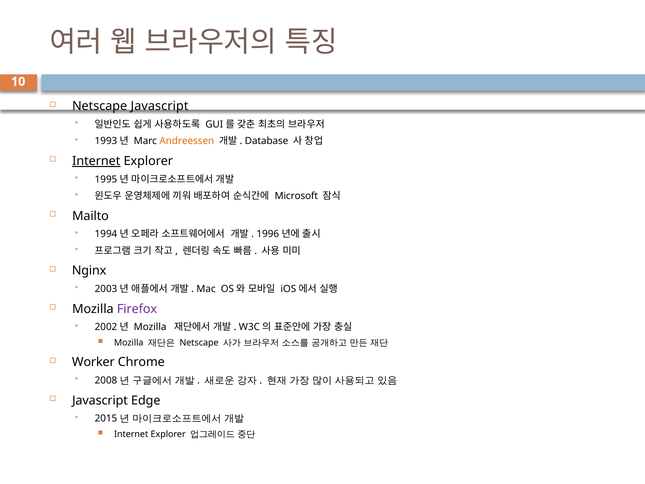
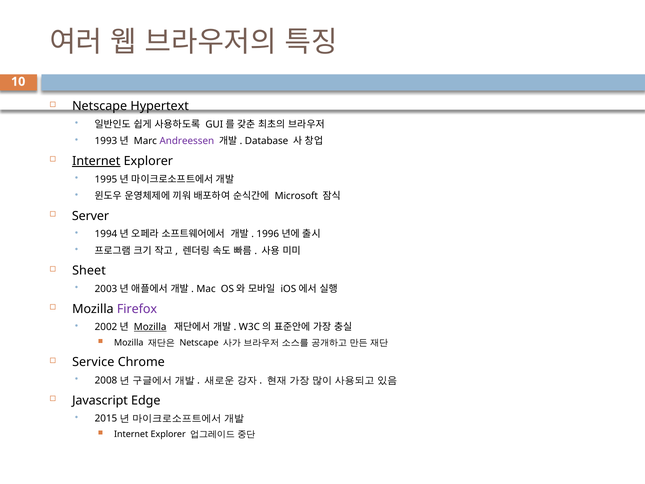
Netscape Javascript: Javascript -> Hypertext (160, 106)
Andreessen colour: orange -> purple (187, 141)
Mailto: Mailto -> Server (91, 216)
Nginx: Nginx -> Sheet (89, 271)
Mozilla underline: none -> present (150, 327)
Worker: Worker -> Service (93, 362)
